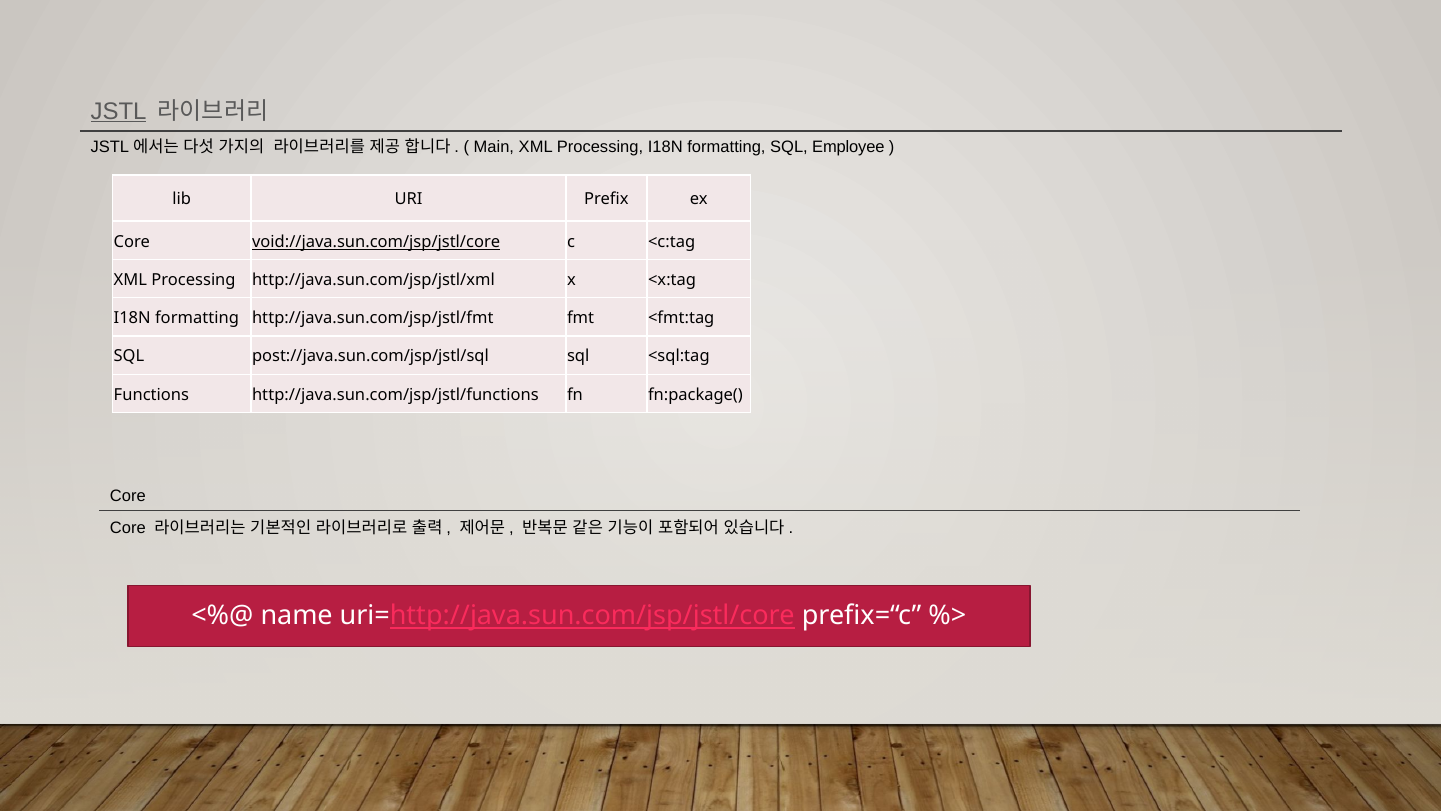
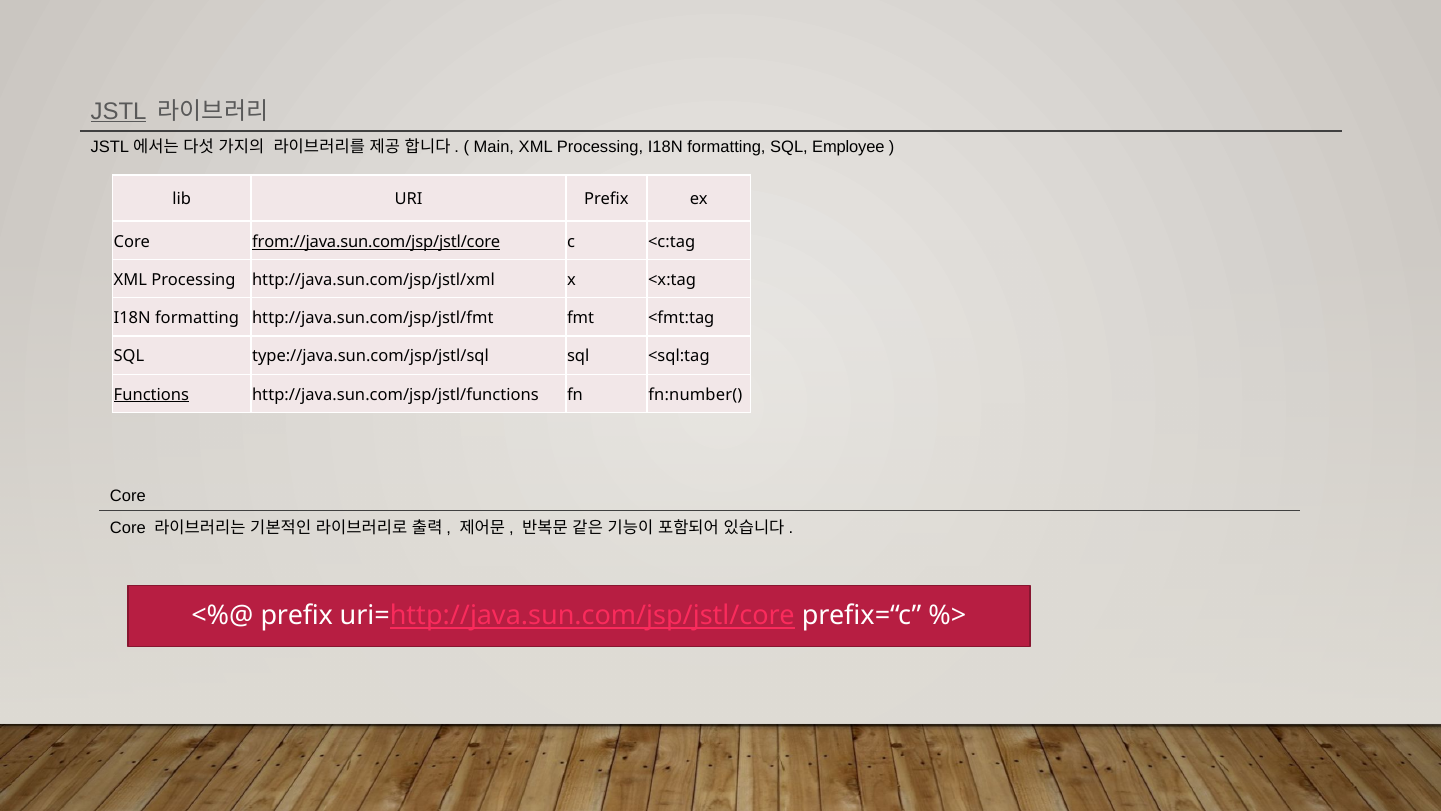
void://java.sun.com/jsp/jstl/core: void://java.sun.com/jsp/jstl/core -> from://java.sun.com/jsp/jstl/core (376, 242)
post://java.sun.com/jsp/jstl/sql: post://java.sun.com/jsp/jstl/sql -> type://java.sun.com/jsp/jstl/sql (370, 356)
Functions underline: none -> present (151, 395)
fn:package(: fn:package( -> fn:number( (695, 395)
name: name -> prefix (297, 615)
